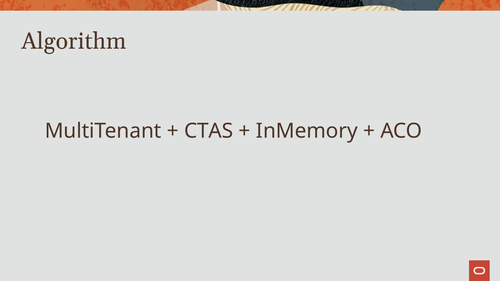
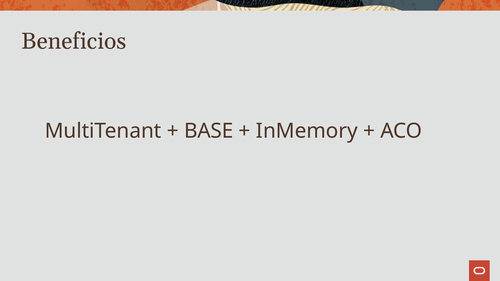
Algorithm: Algorithm -> Beneficios (74, 41)
CTAS: CTAS -> BASE (209, 131)
